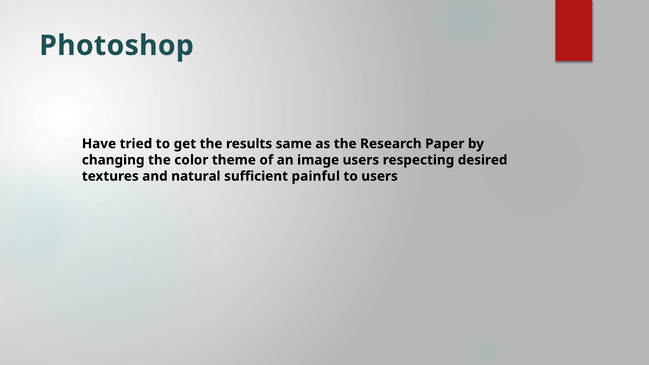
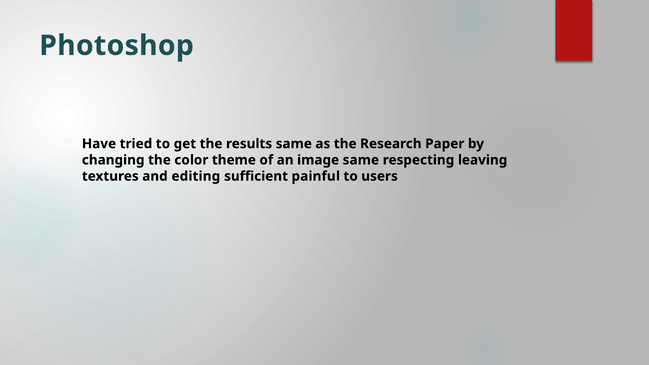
image users: users -> same (361, 160)
desired: desired -> leaving (483, 160)
natural: natural -> editing (196, 176)
